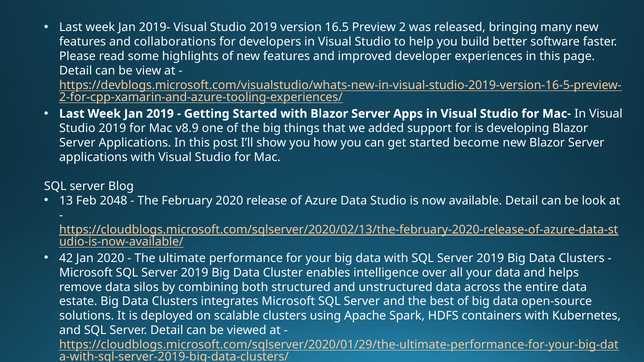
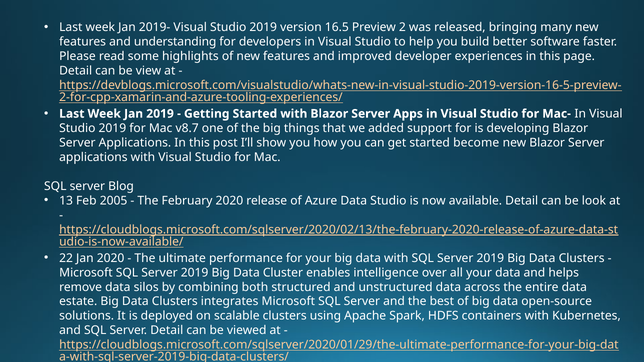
collaborations: collaborations -> understanding (175, 42)
v8.9: v8.9 -> v8.7 (187, 128)
2048: 2048 -> 2005 (114, 201)
42: 42 -> 22 (66, 258)
